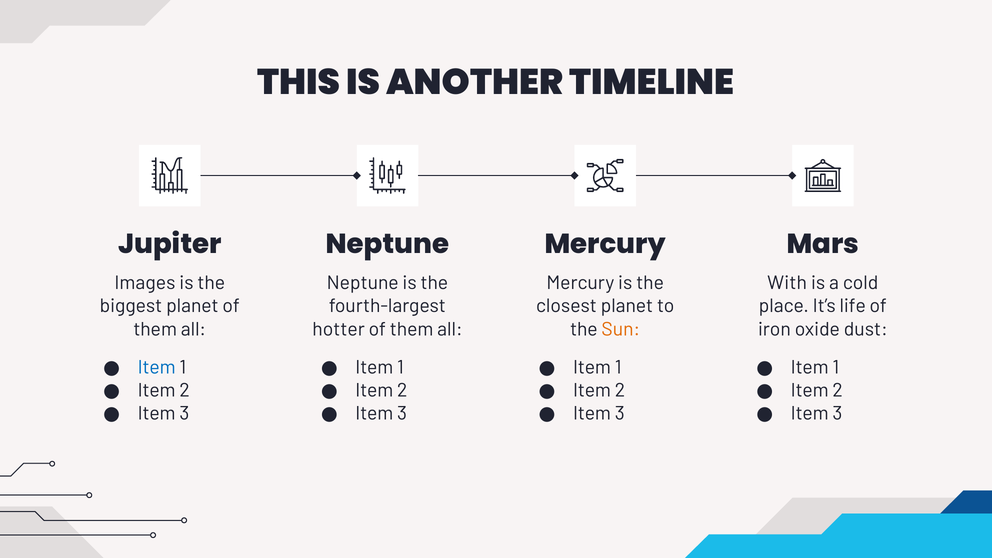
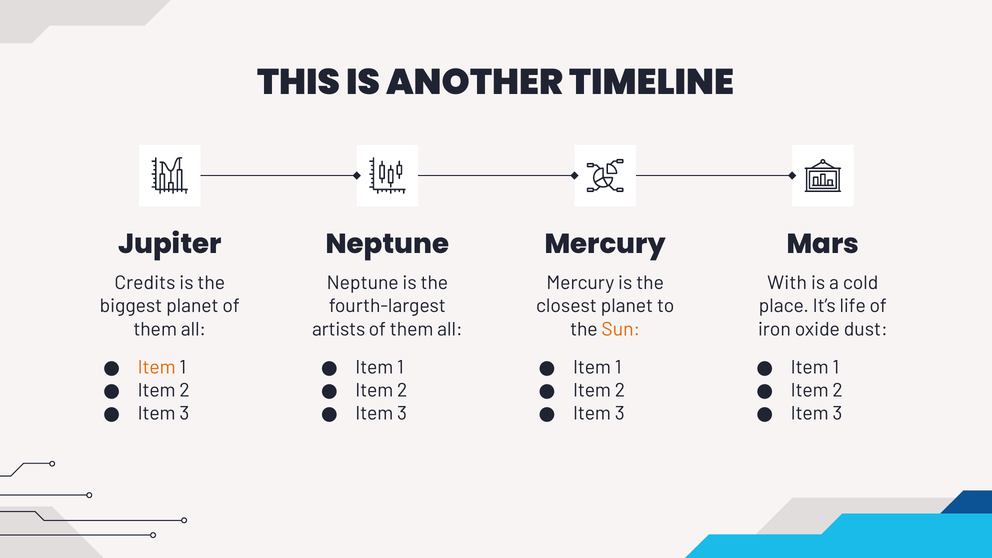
Images: Images -> Credits (145, 283)
hotter: hotter -> artists (339, 329)
Item colour: blue -> orange (157, 367)
